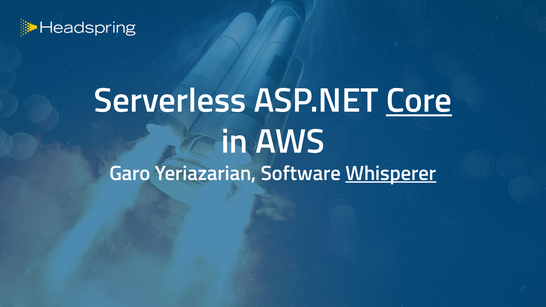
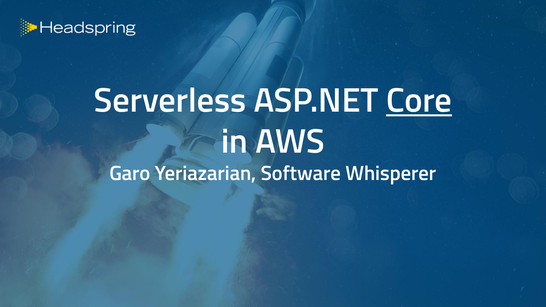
Whisperer underline: present -> none (391, 173)
